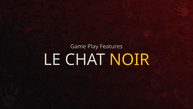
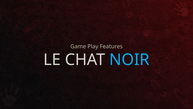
NOIR colour: yellow -> light blue (129, 59)
